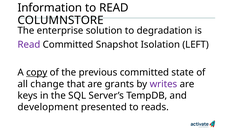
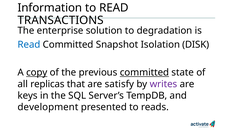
COLUMNSTORE: COLUMNSTORE -> TRANSACTIONS (61, 20)
Read colour: purple -> blue (29, 45)
LEFT: LEFT -> DISK (196, 45)
committed underline: none -> present (144, 72)
change: change -> replicas (47, 84)
grants: grants -> satisfy (119, 84)
